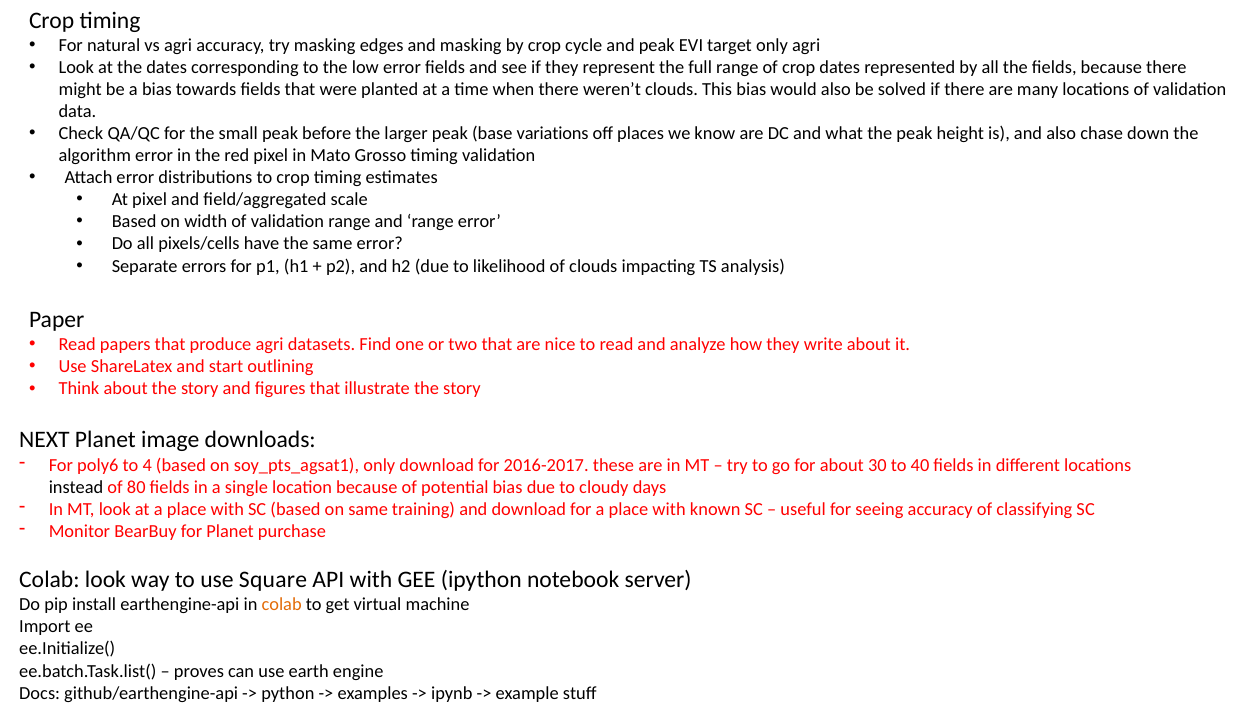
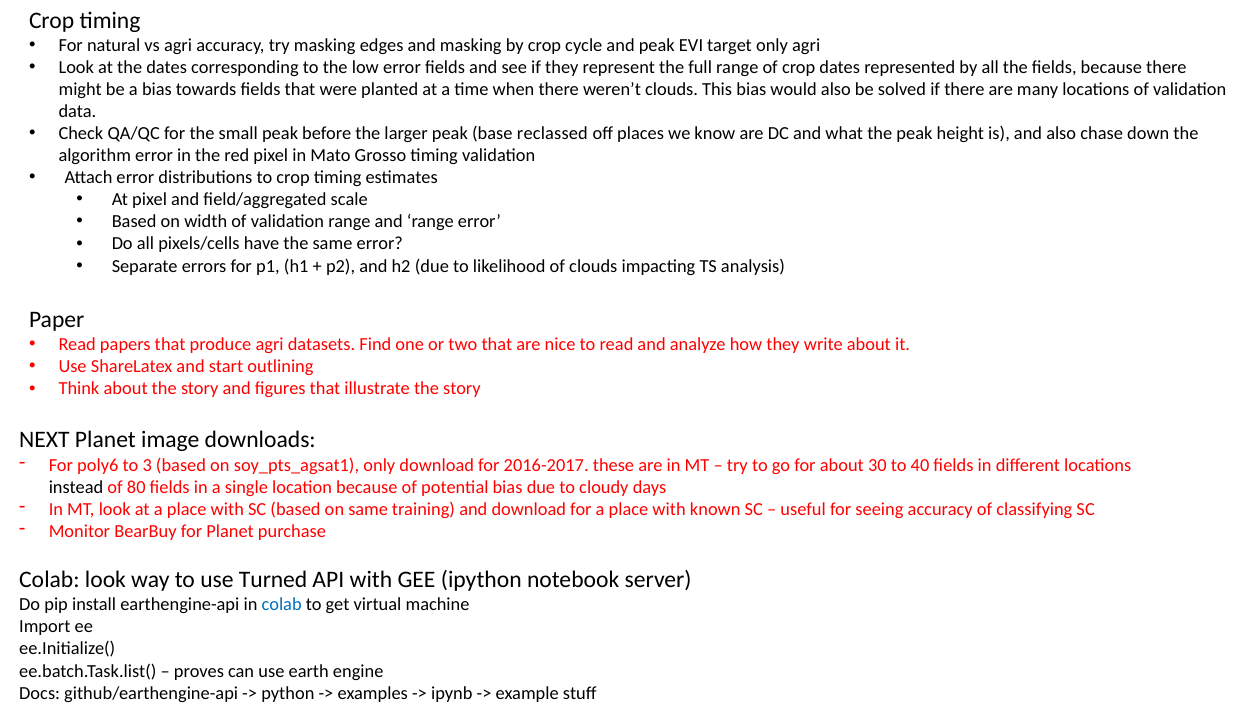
variations: variations -> reclassed (552, 134)
4: 4 -> 3 (147, 465)
Square: Square -> Turned (273, 580)
colab colour: orange -> blue (282, 605)
